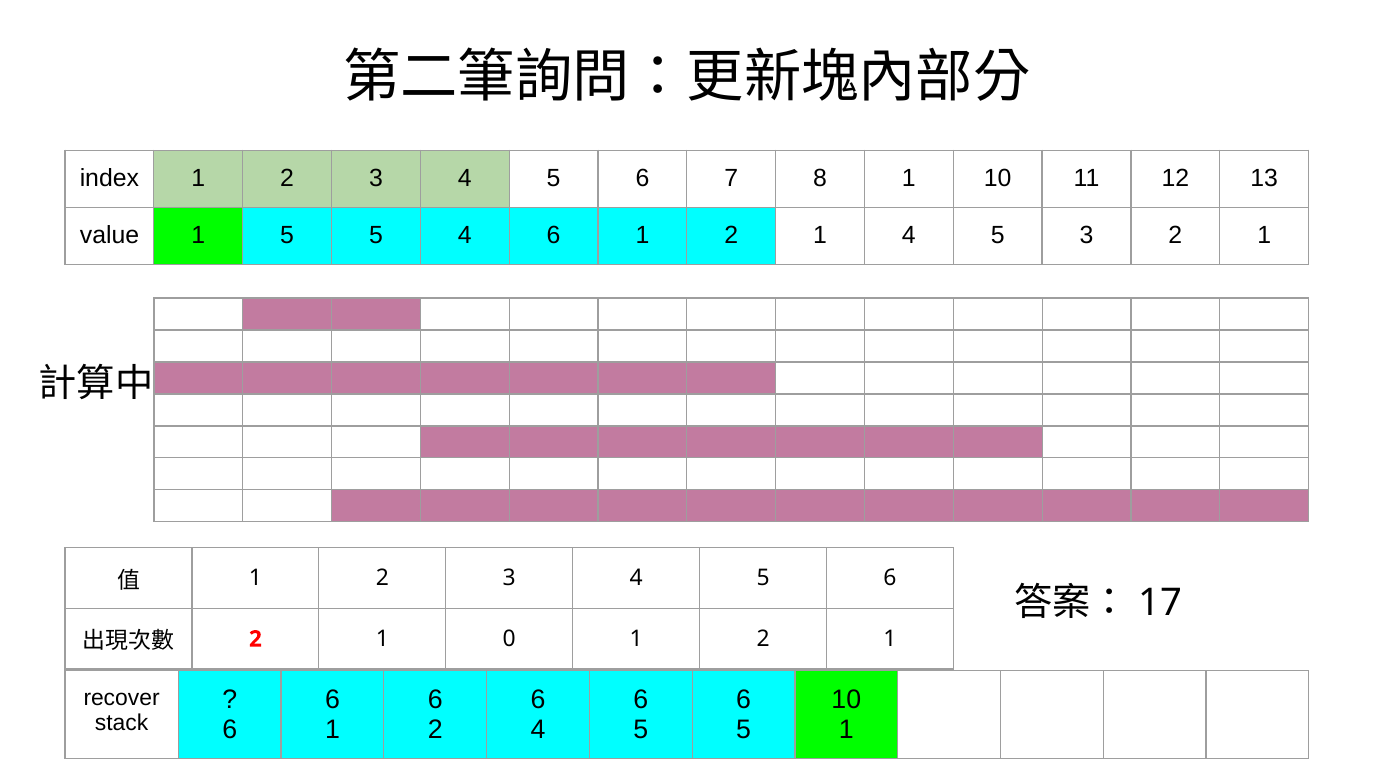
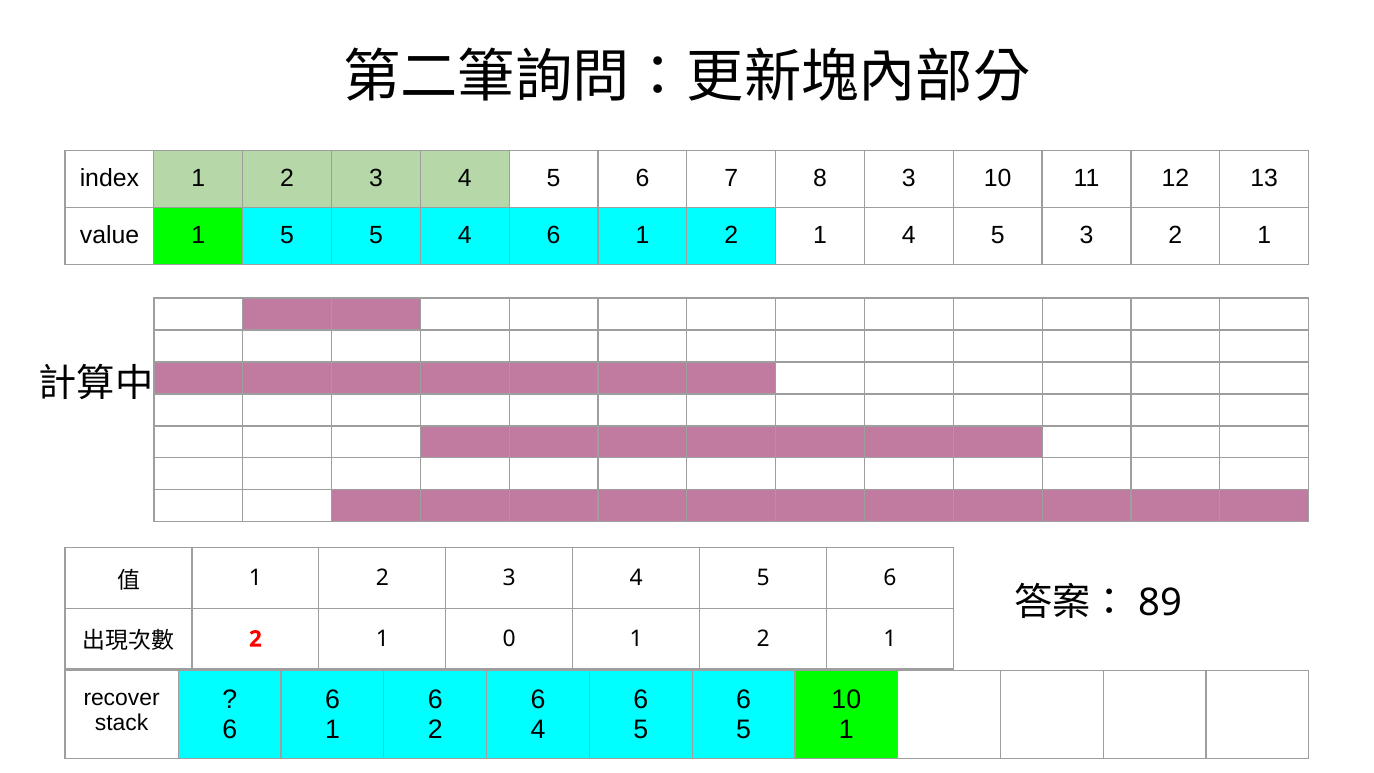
8 1: 1 -> 3 (909, 178)
17: 17 -> 89 (1160, 603)
